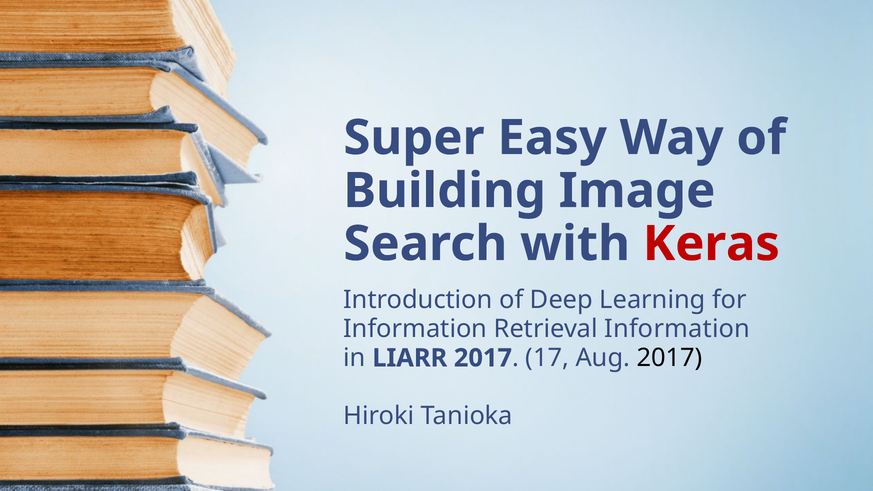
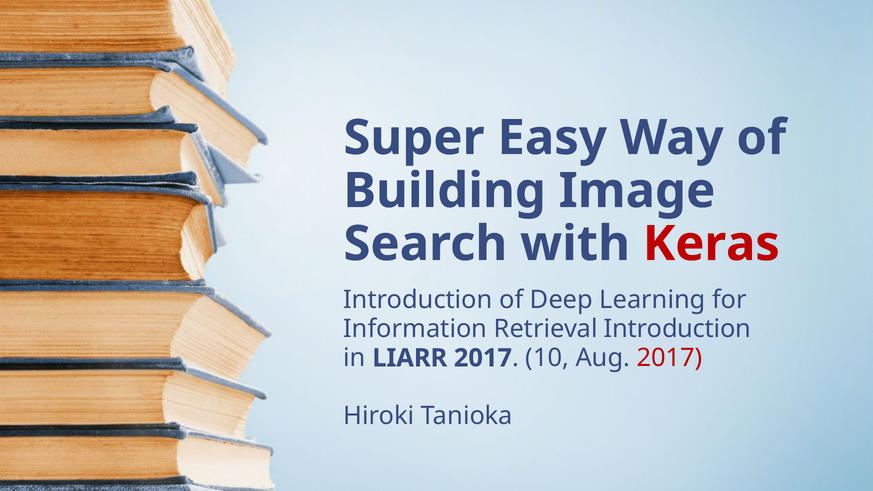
Retrieval Information: Information -> Introduction (677, 329)
17: 17 -> 10 (547, 358)
2017 colour: black -> red (669, 358)
